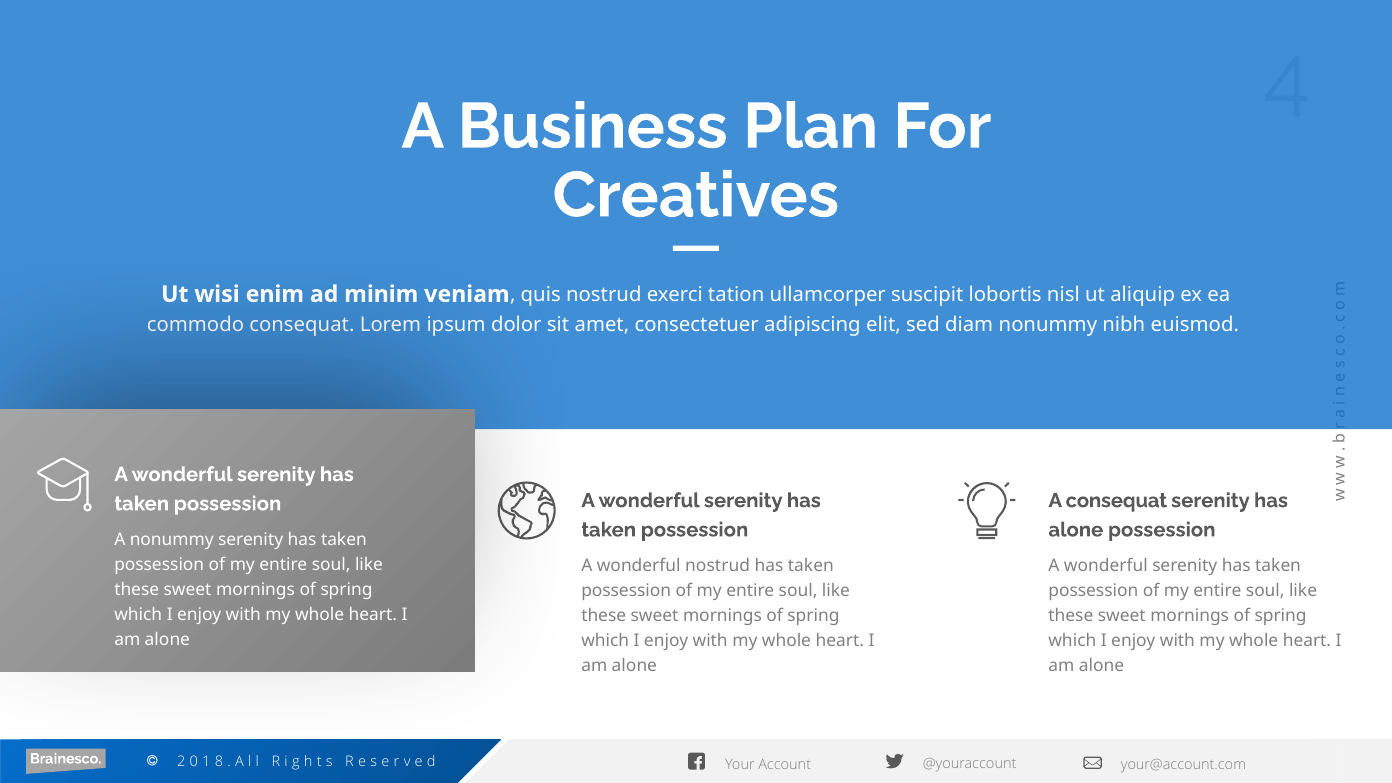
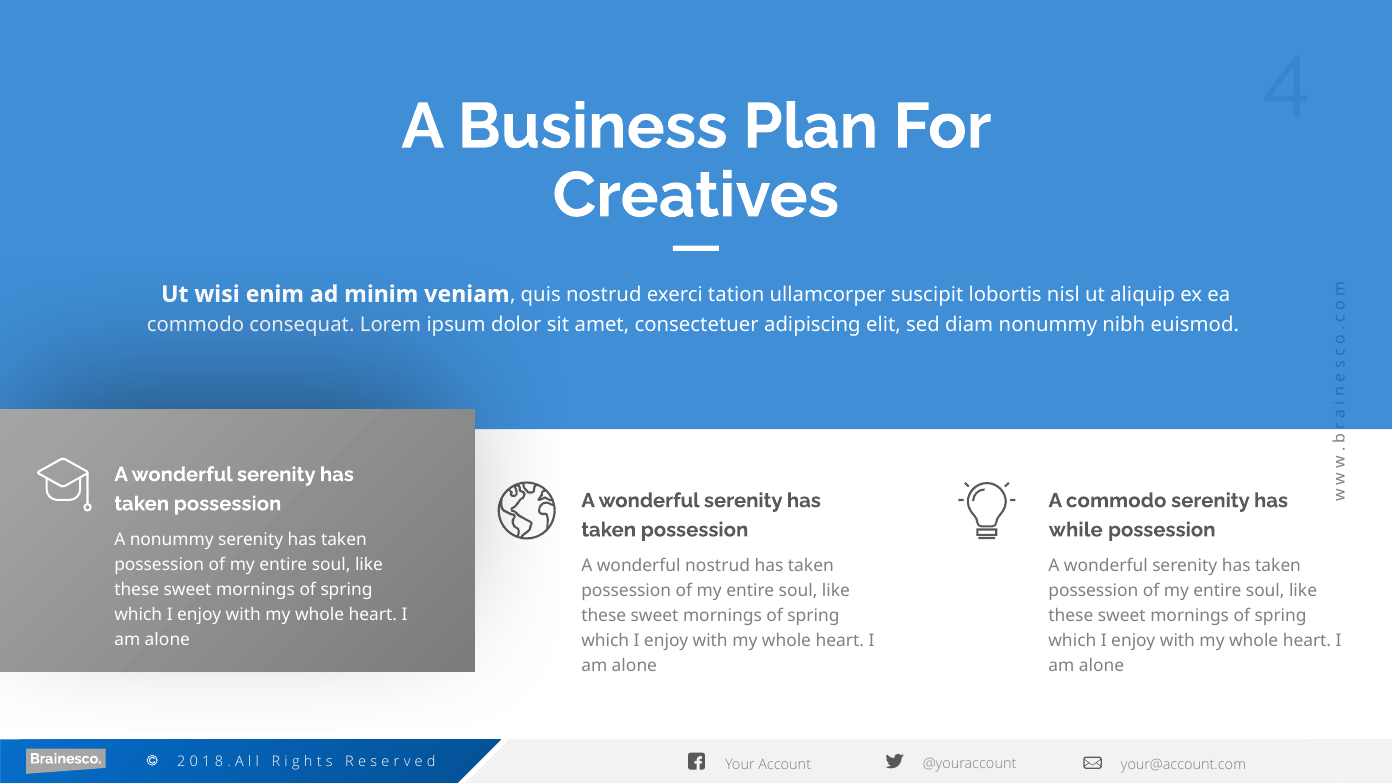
A consequat: consequat -> commodo (1116, 501)
alone: alone -> while (1076, 530)
